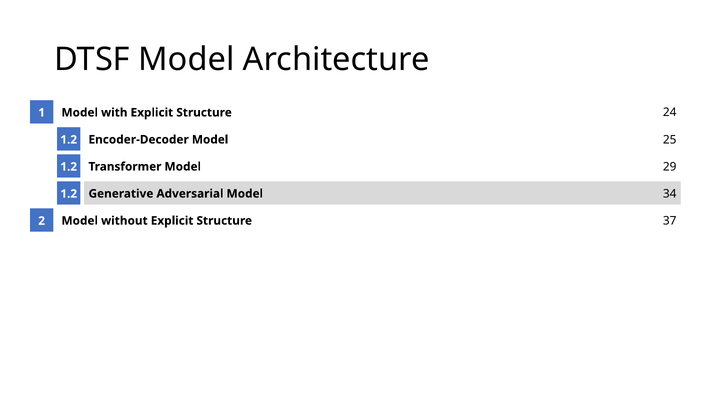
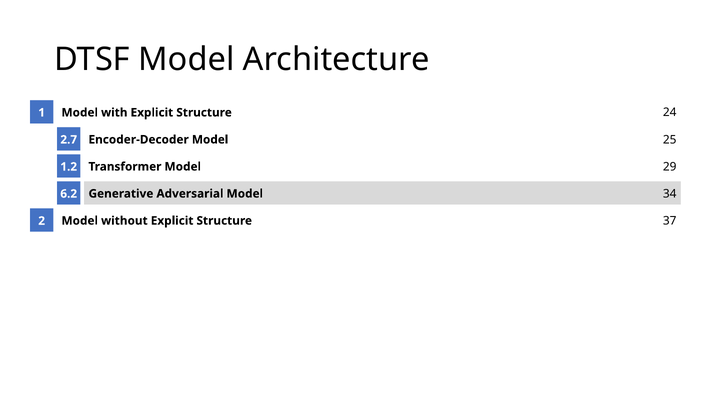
1.2: 1.2 -> 2.7 (69, 140)
1.2: 1.2 -> 6.2 (69, 194)
